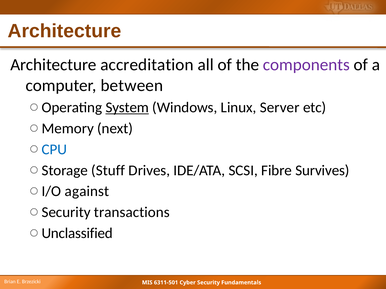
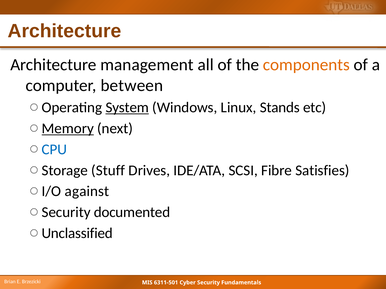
accreditation: accreditation -> management (147, 65)
components colour: purple -> orange (306, 65)
Server: Server -> Stands (280, 108)
Memory underline: none -> present (68, 129)
Survives: Survives -> Satisfies (322, 171)
transactions: transactions -> documented (132, 213)
